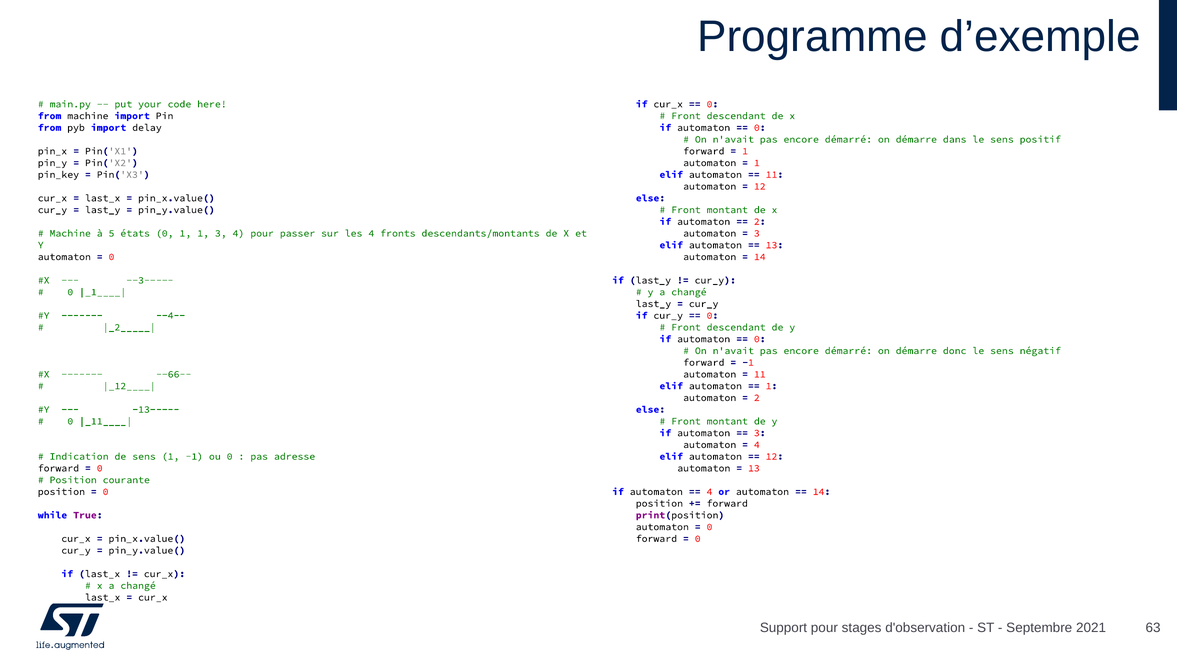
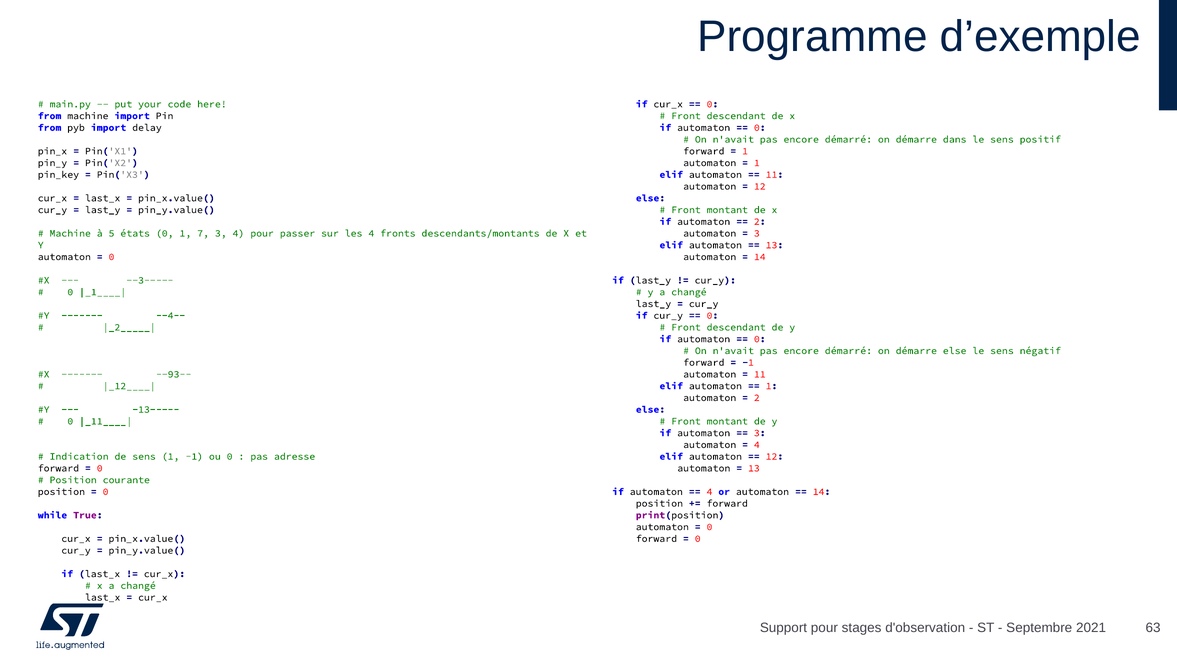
1 1: 1 -> 7 (203, 233)
démarre donc: donc -> else (955, 351)
--66--: --66-- -> --93-- (174, 374)
